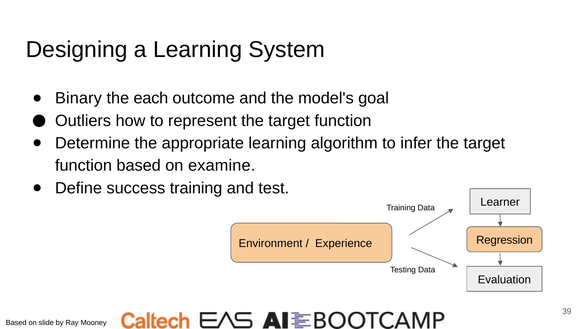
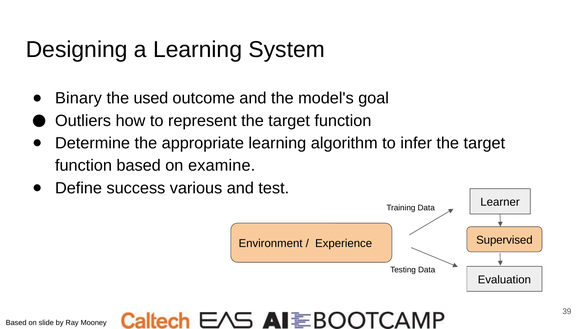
each: each -> used (151, 98)
success training: training -> various (196, 188)
Regression: Regression -> Supervised (504, 240)
